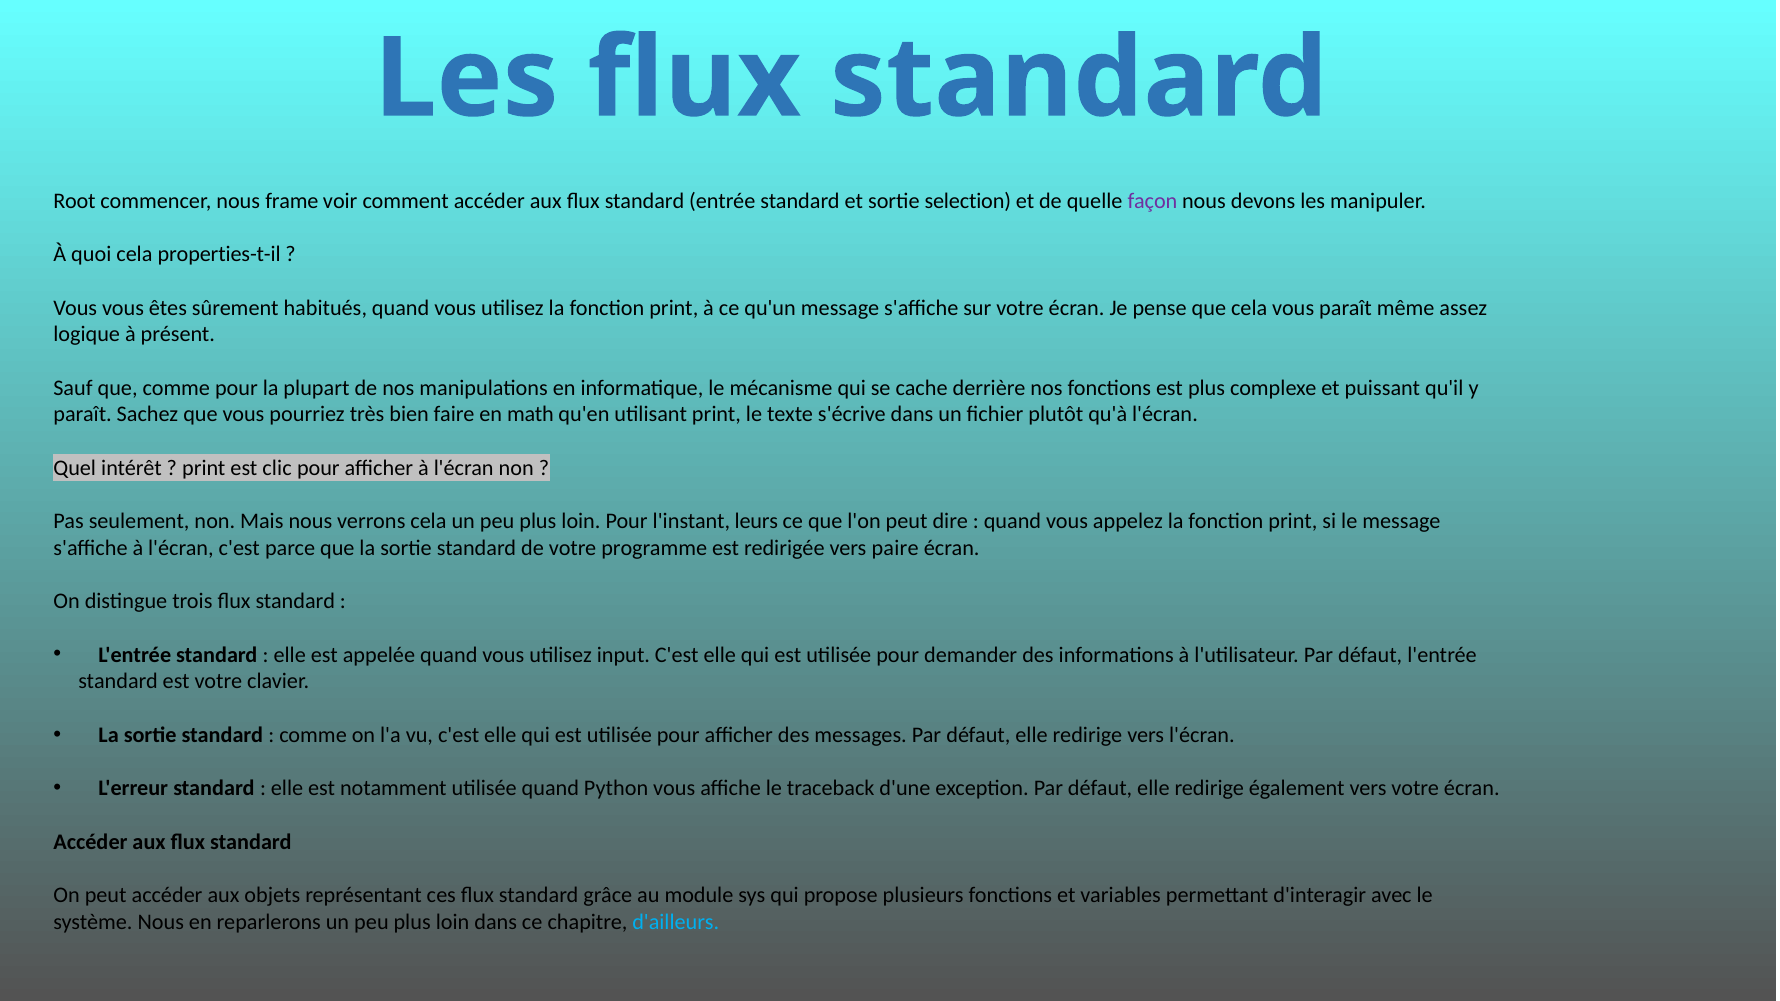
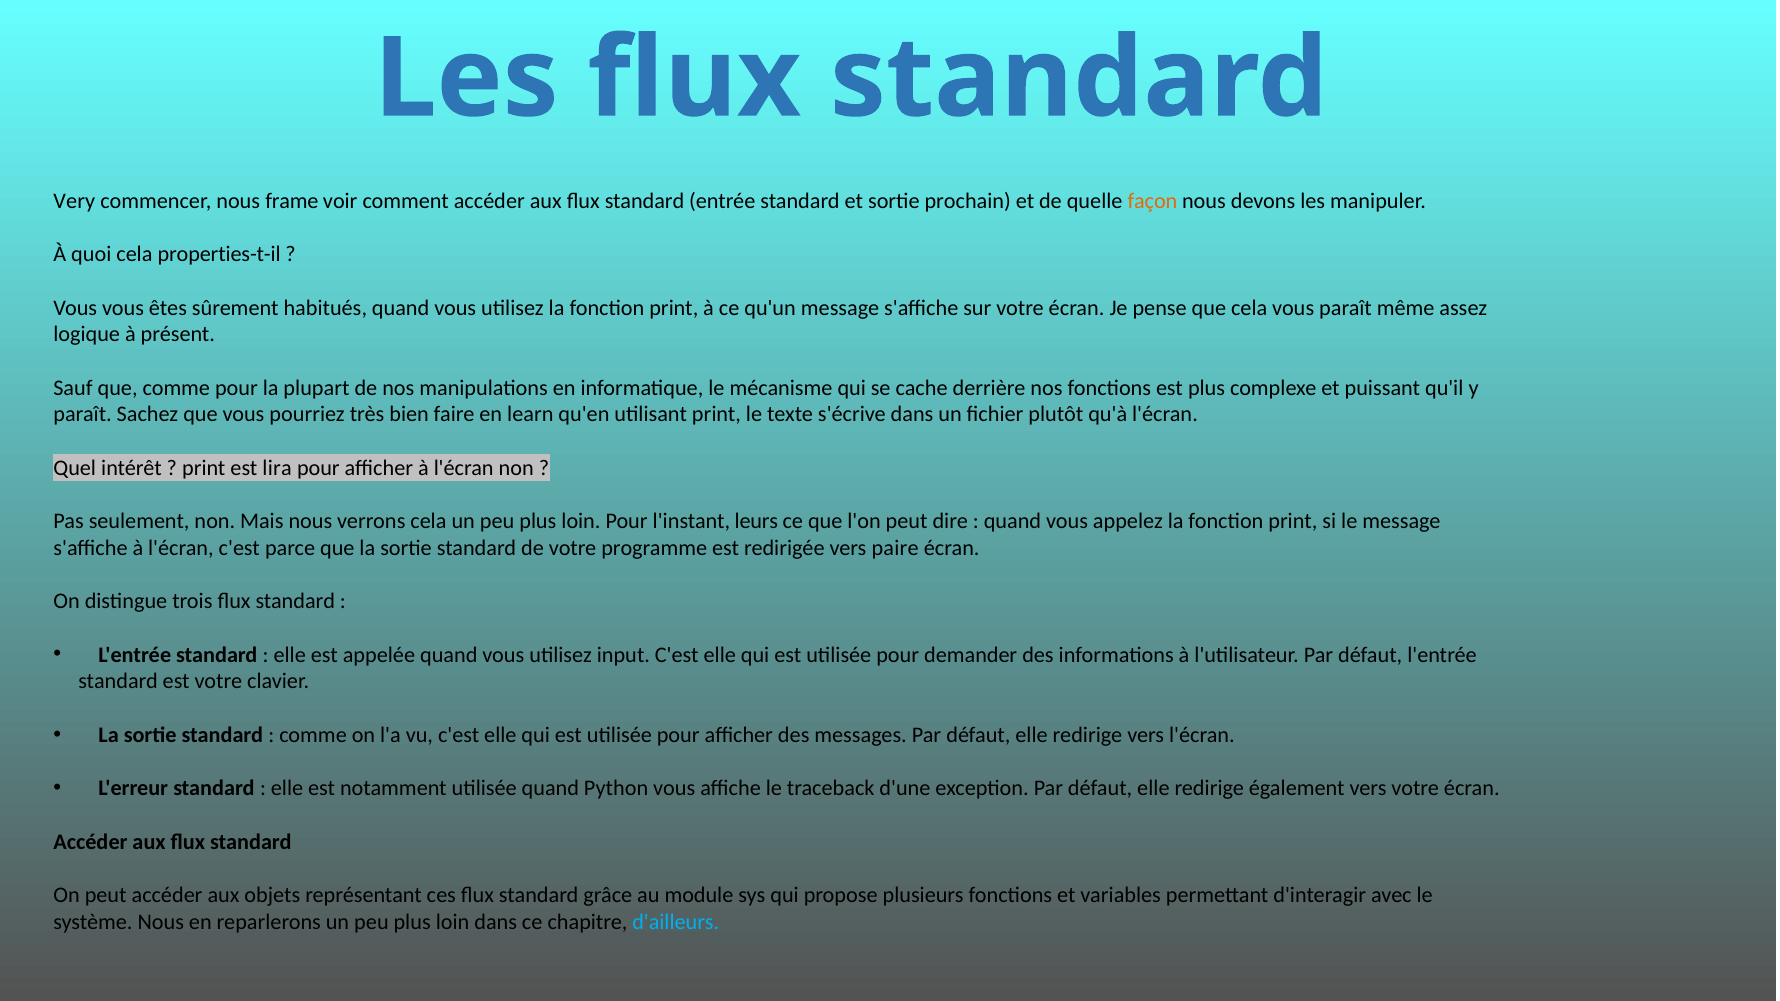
Root: Root -> Very (74, 201)
selection: selection -> prochain (968, 201)
façon colour: purple -> orange (1152, 201)
math: math -> learn (530, 415)
clic: clic -> lira (277, 468)
